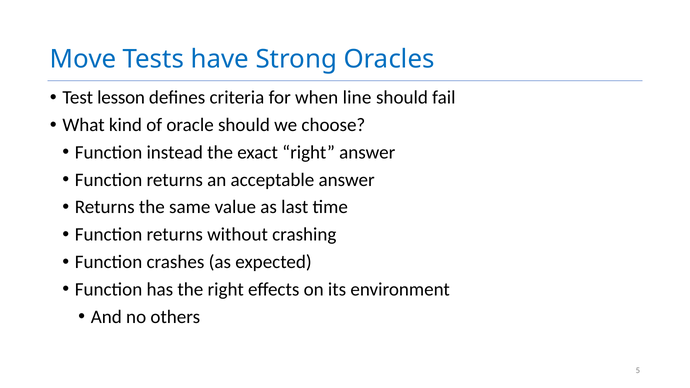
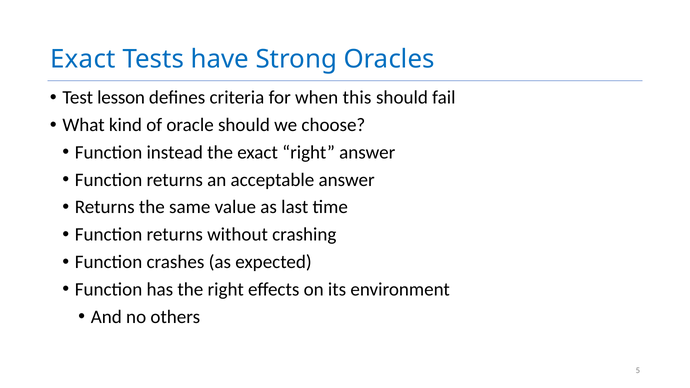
Move: Move -> Exact (83, 59)
line: line -> this (357, 98)
